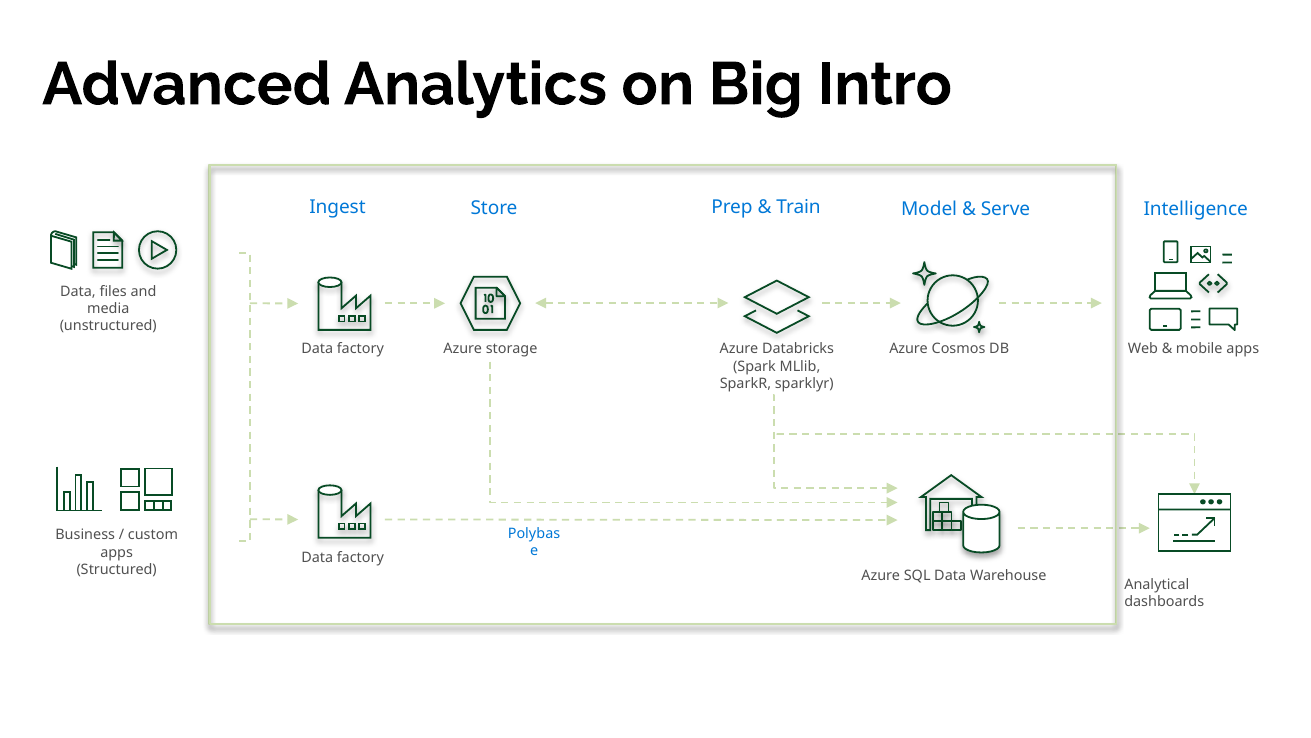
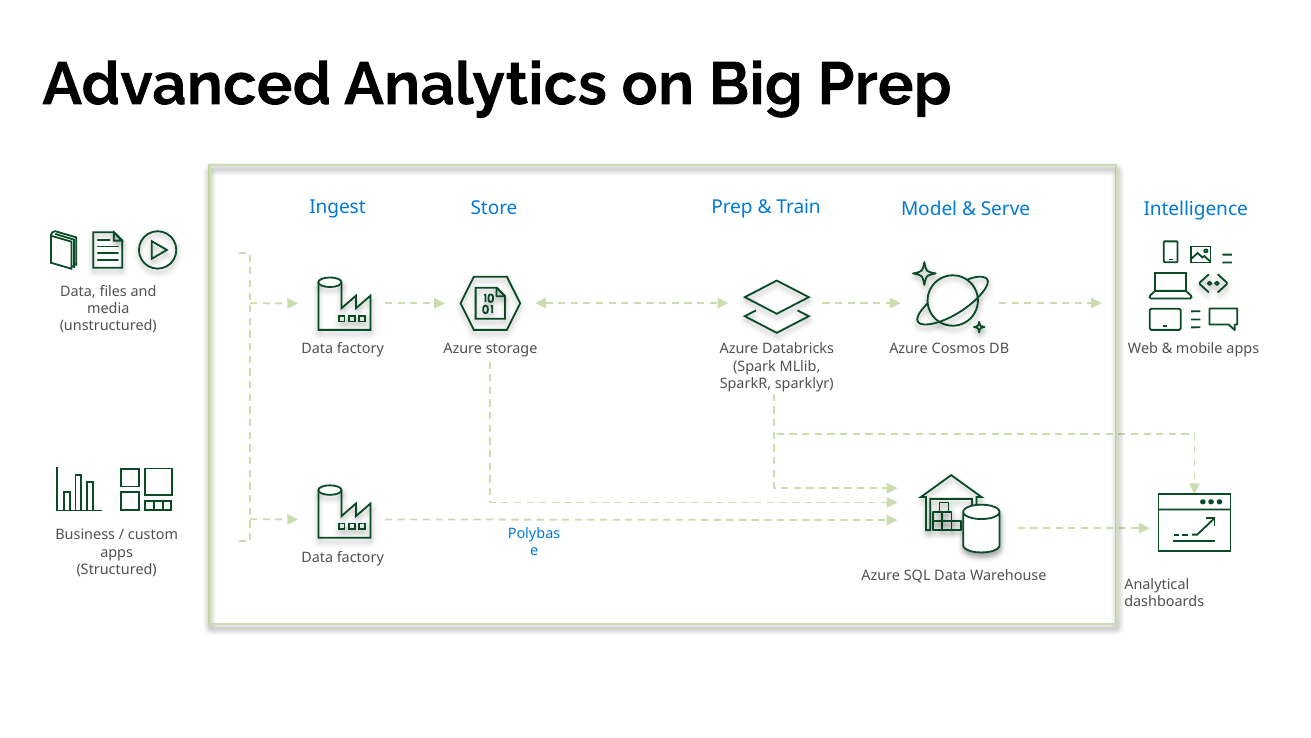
Big Intro: Intro -> Prep (885, 84)
